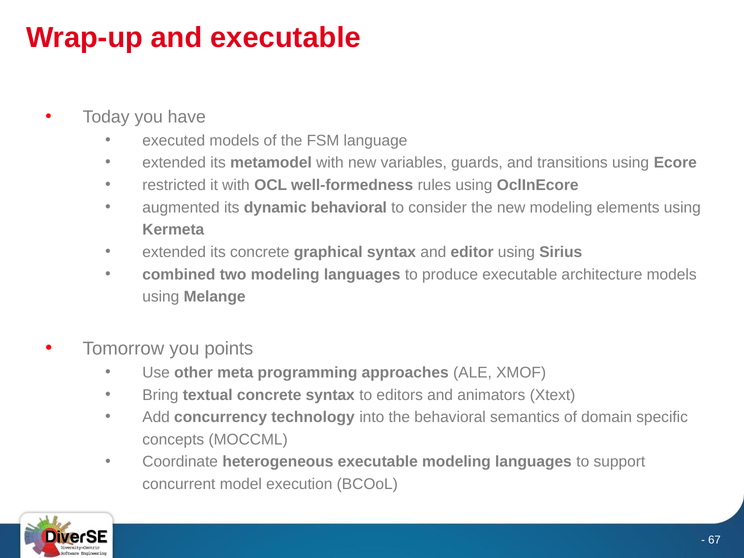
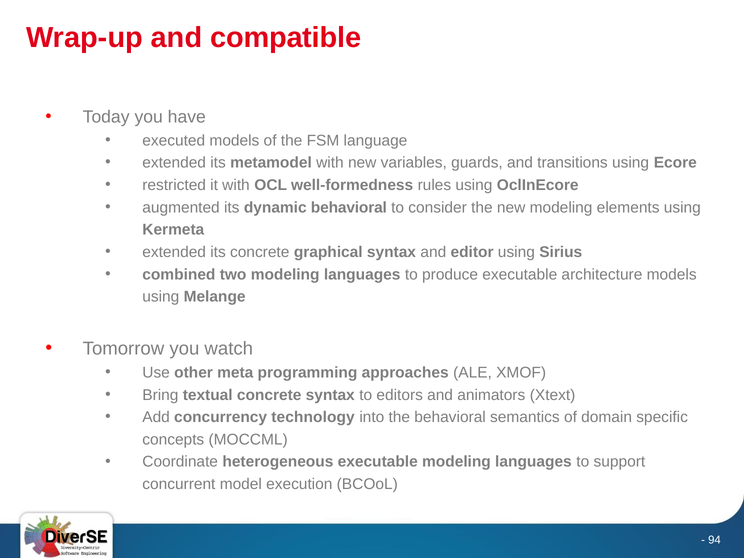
and executable: executable -> compatible (286, 38)
points: points -> watch (229, 349)
67: 67 -> 94 (714, 540)
